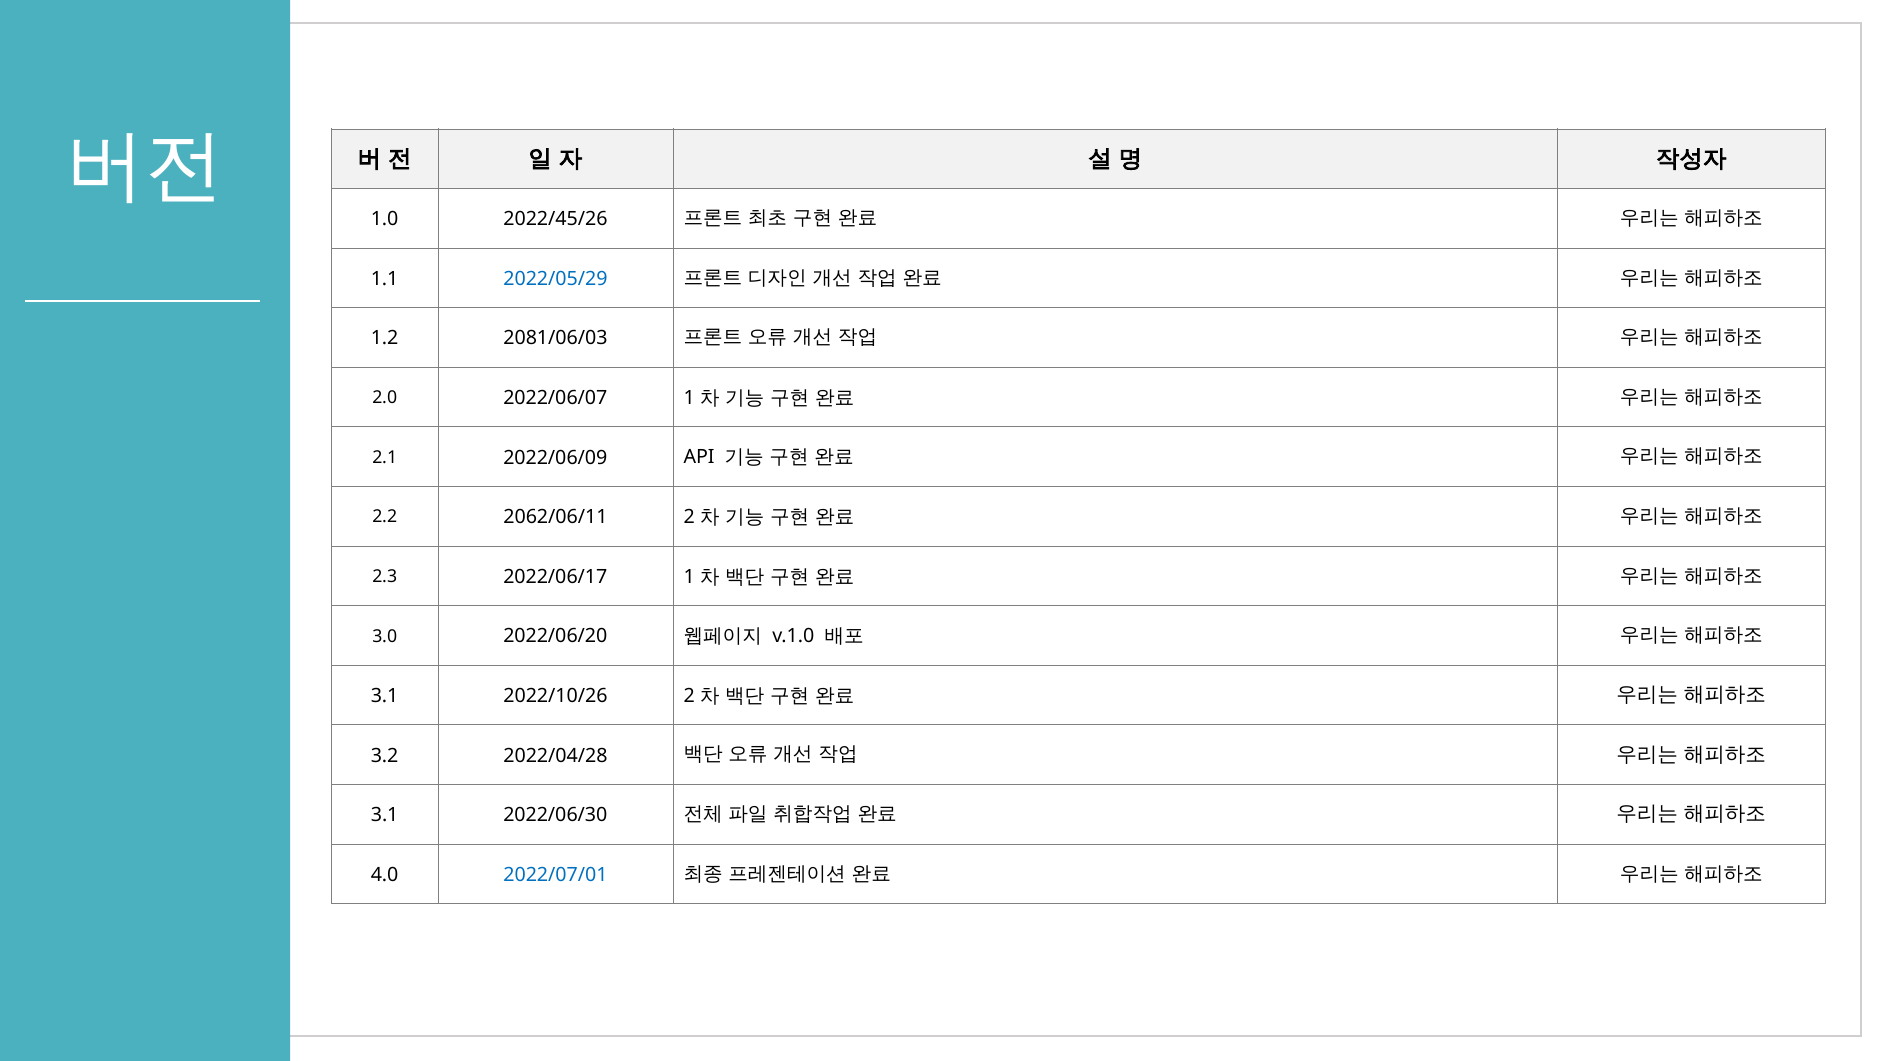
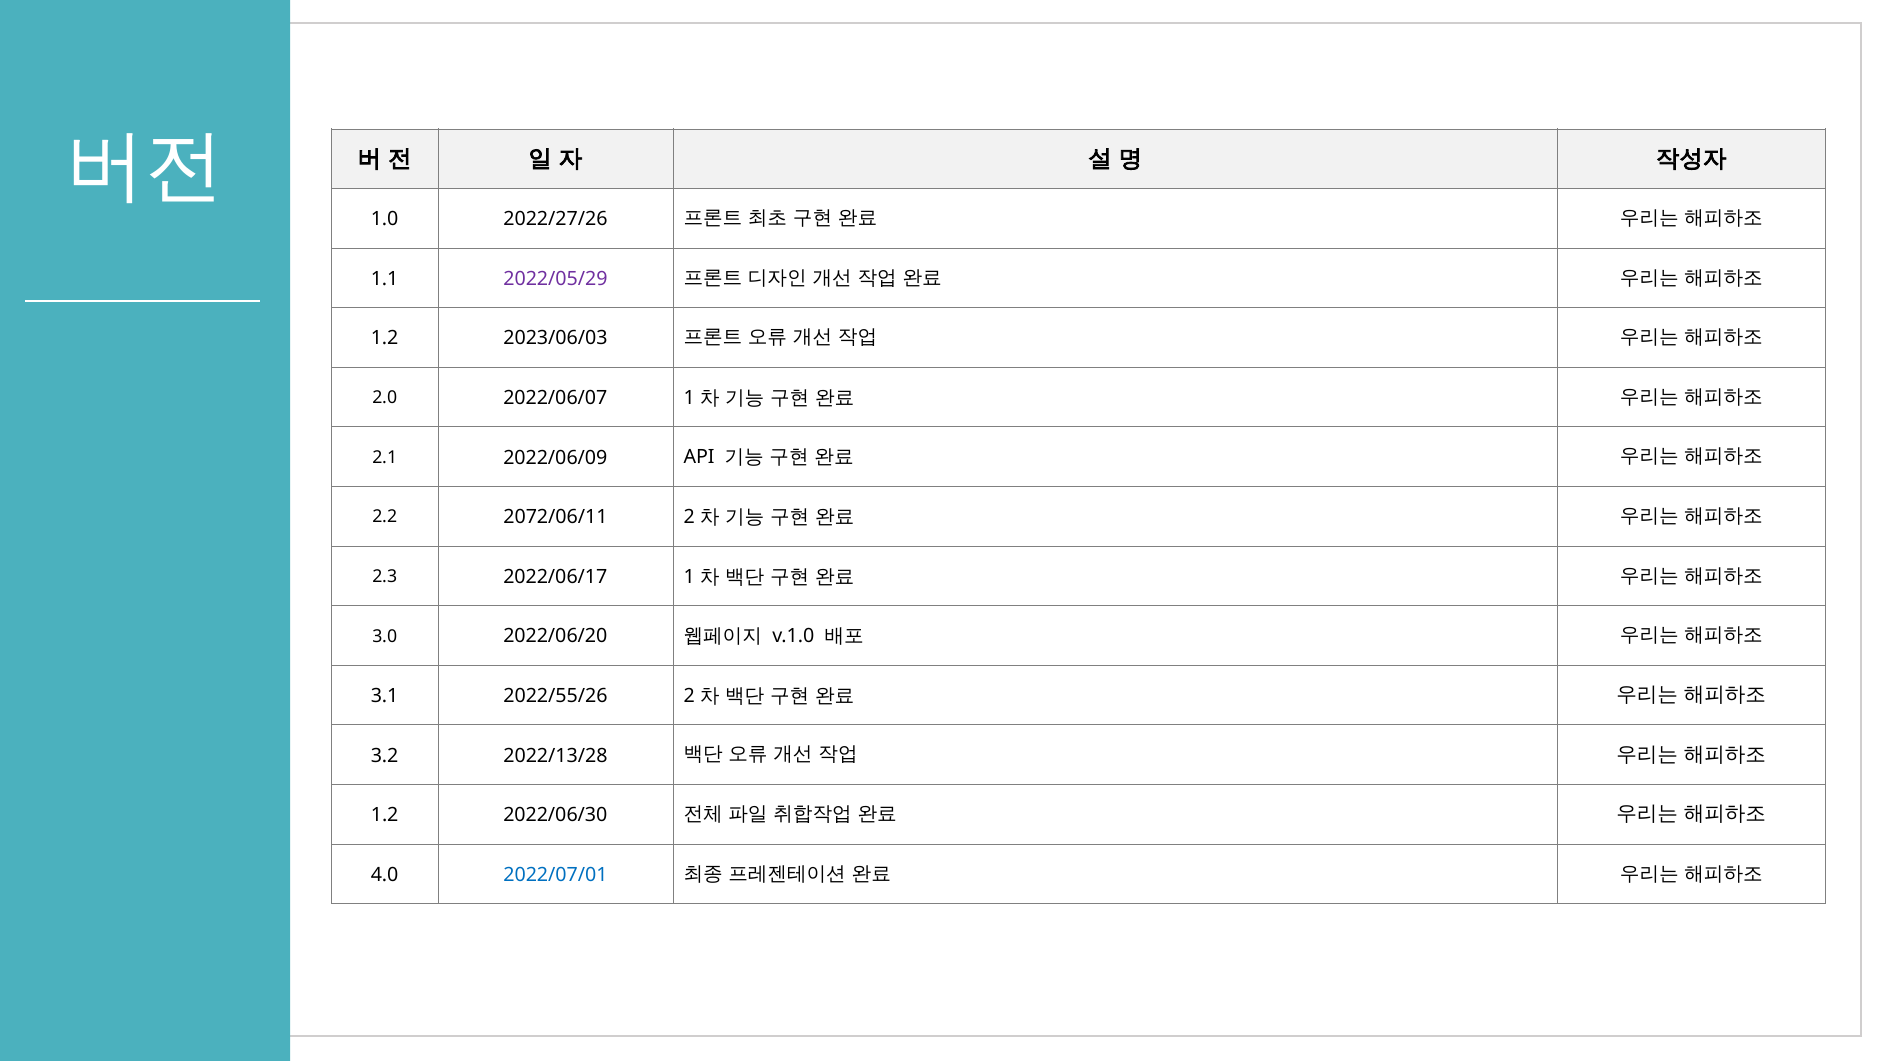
2022/45/26: 2022/45/26 -> 2022/27/26 (555, 219)
2022/05/29 colour: blue -> purple (555, 279)
2081/06/03: 2081/06/03 -> 2023/06/03 (555, 338)
2062/06/11: 2062/06/11 -> 2072/06/11 (555, 517)
2022/10/26: 2022/10/26 -> 2022/55/26 (555, 696)
2022/04/28: 2022/04/28 -> 2022/13/28 (555, 755)
3.1: 3.1 -> 1.2 (385, 815)
